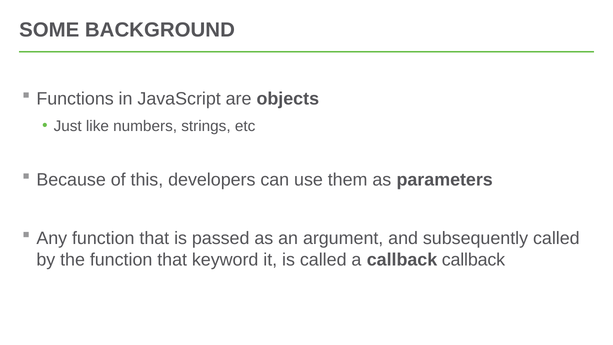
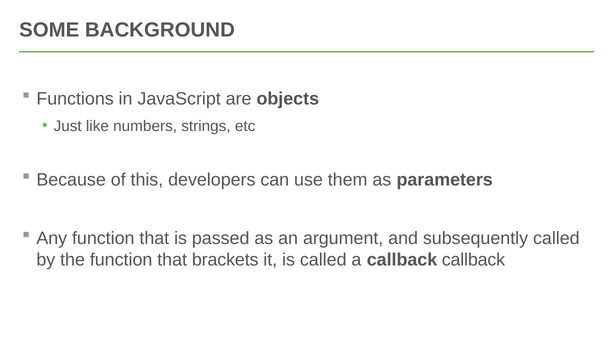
keyword: keyword -> brackets (225, 260)
